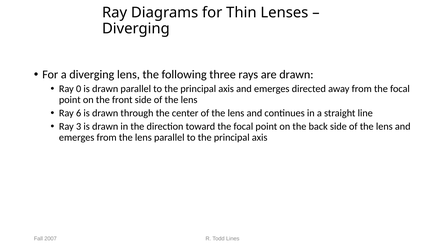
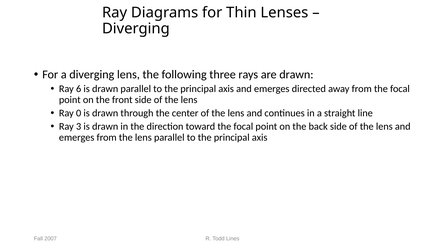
0: 0 -> 6 (79, 89)
6: 6 -> 0 (79, 113)
